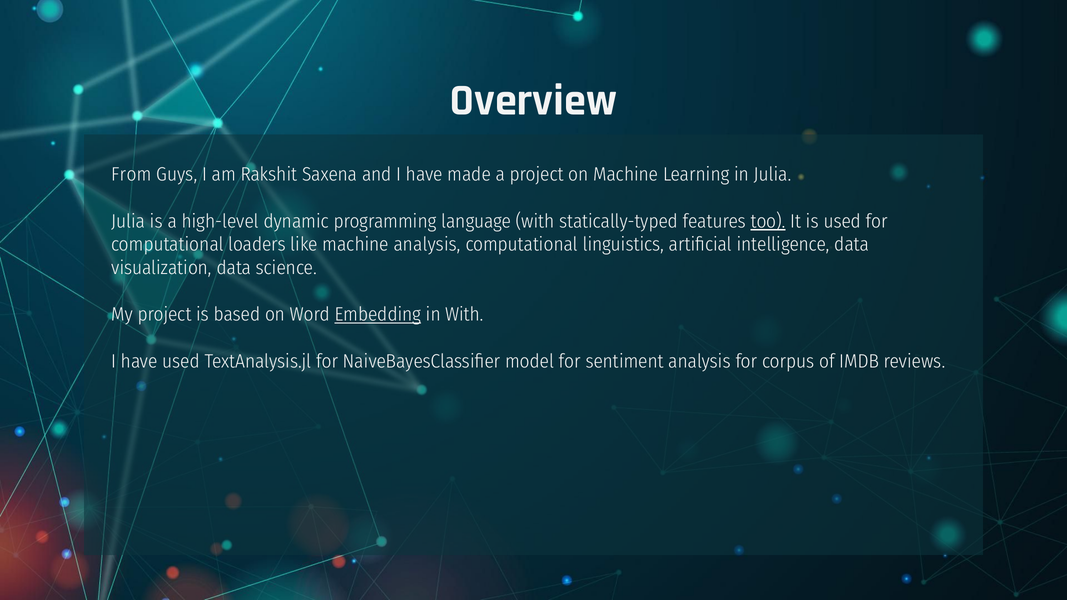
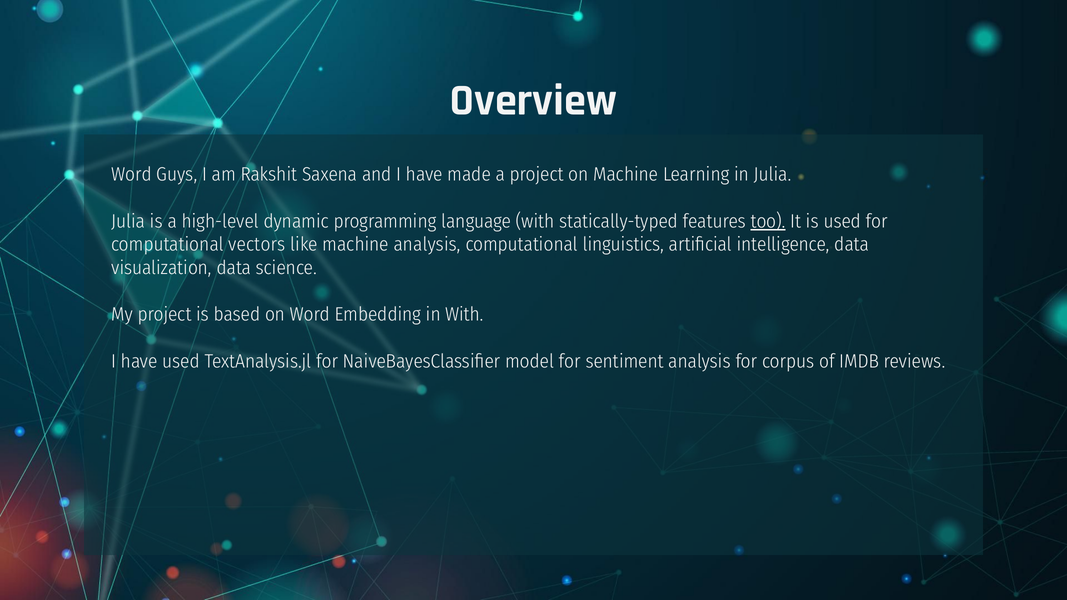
From: From -> Word (132, 175)
loaders: loaders -> vectors (257, 245)
Embedding underline: present -> none (378, 315)
